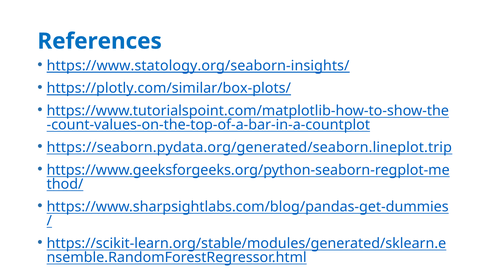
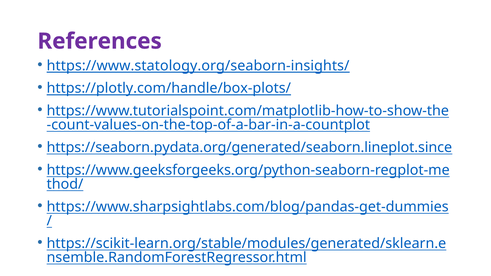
References colour: blue -> purple (100, 41)
https://plotly.com/similar/box-plots/: https://plotly.com/similar/box-plots/ -> https://plotly.com/handle/box-plots/ (169, 88)
https://seaborn.pydata.org/generated/seaborn.lineplot.trip: https://seaborn.pydata.org/generated/seaborn.lineplot.trip -> https://seaborn.pydata.org/generated/seaborn.lineplot.since (249, 148)
